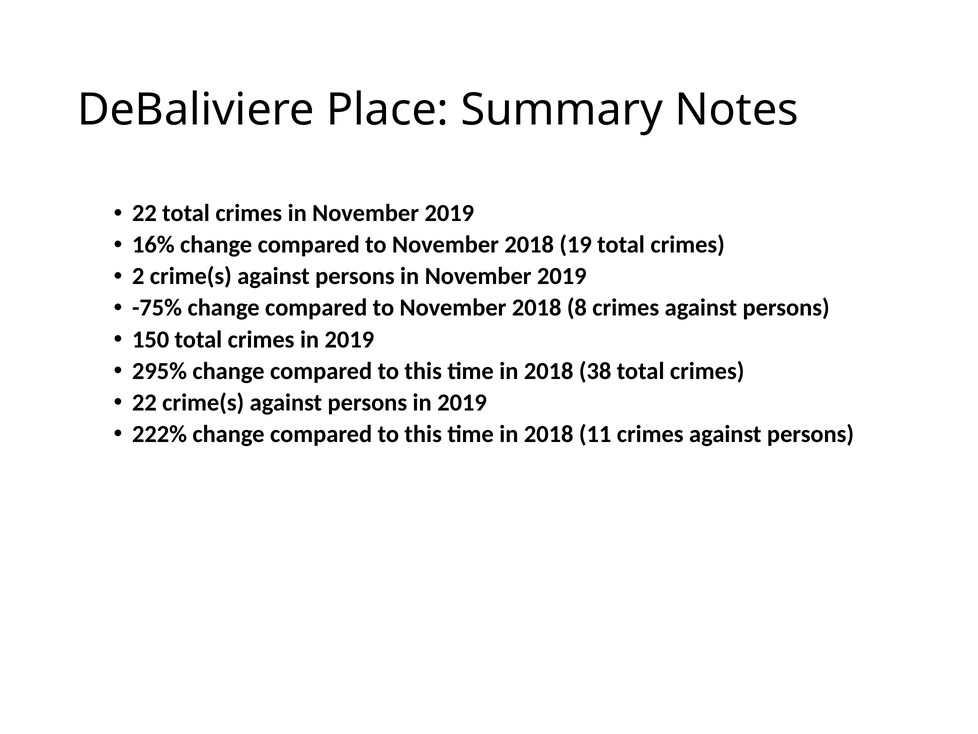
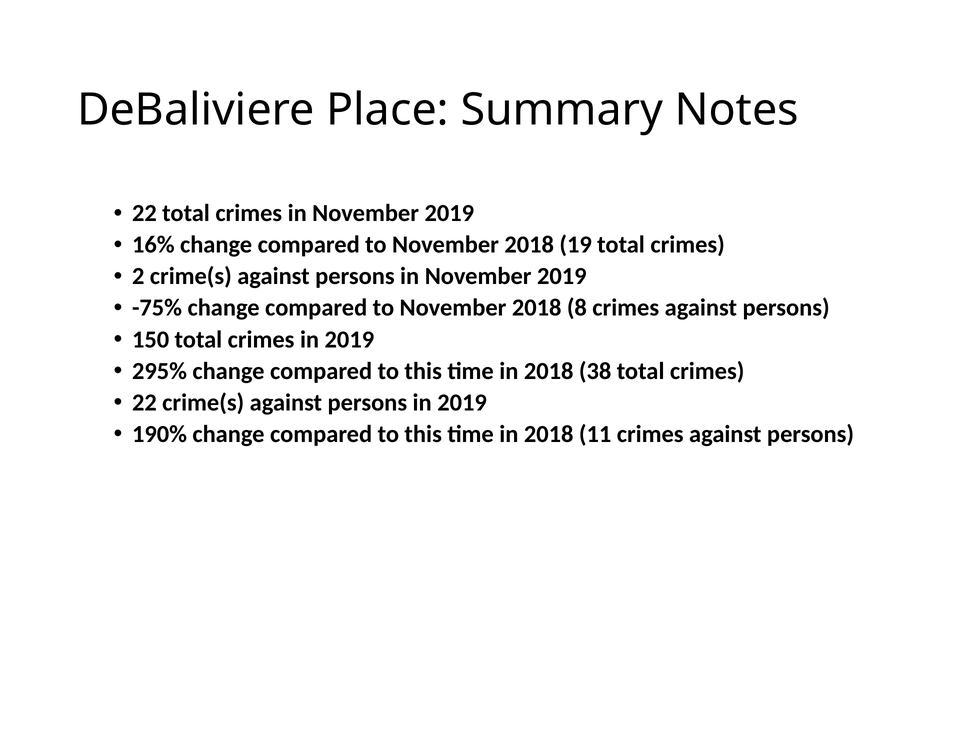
222%: 222% -> 190% (159, 434)
